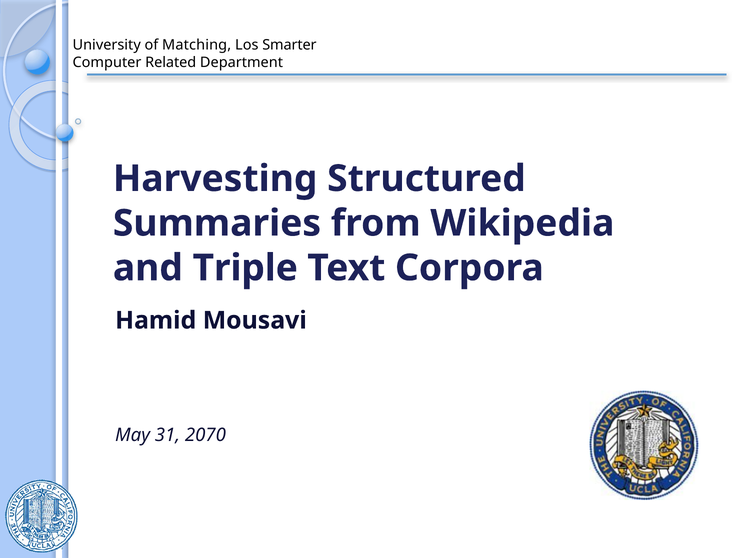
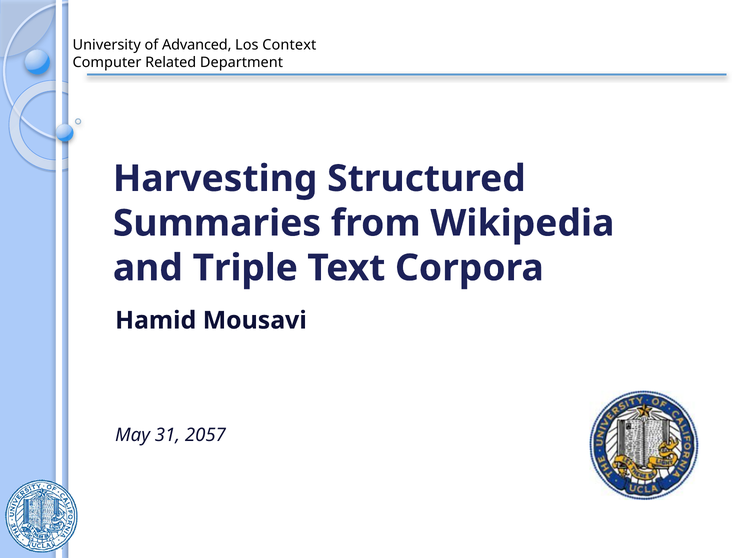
Matching: Matching -> Advanced (197, 45)
Smarter: Smarter -> Context (289, 45)
2070: 2070 -> 2057 (205, 436)
